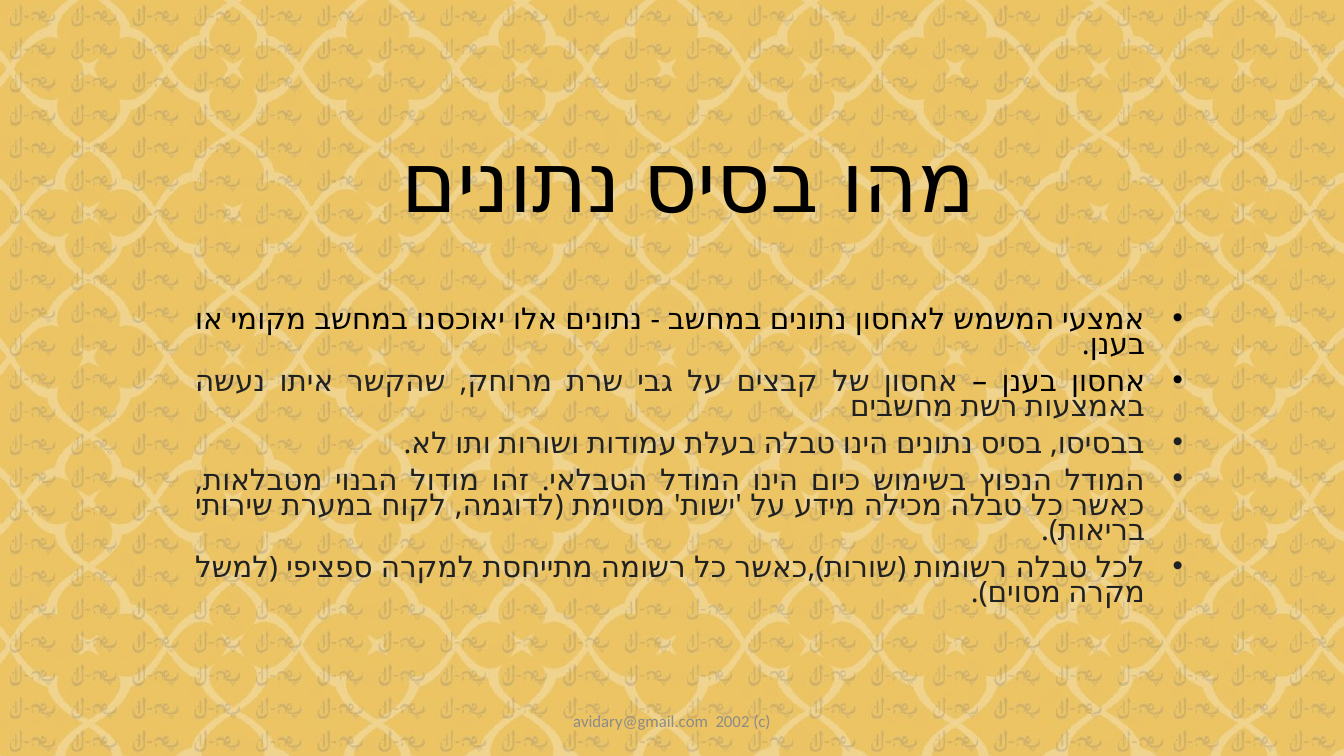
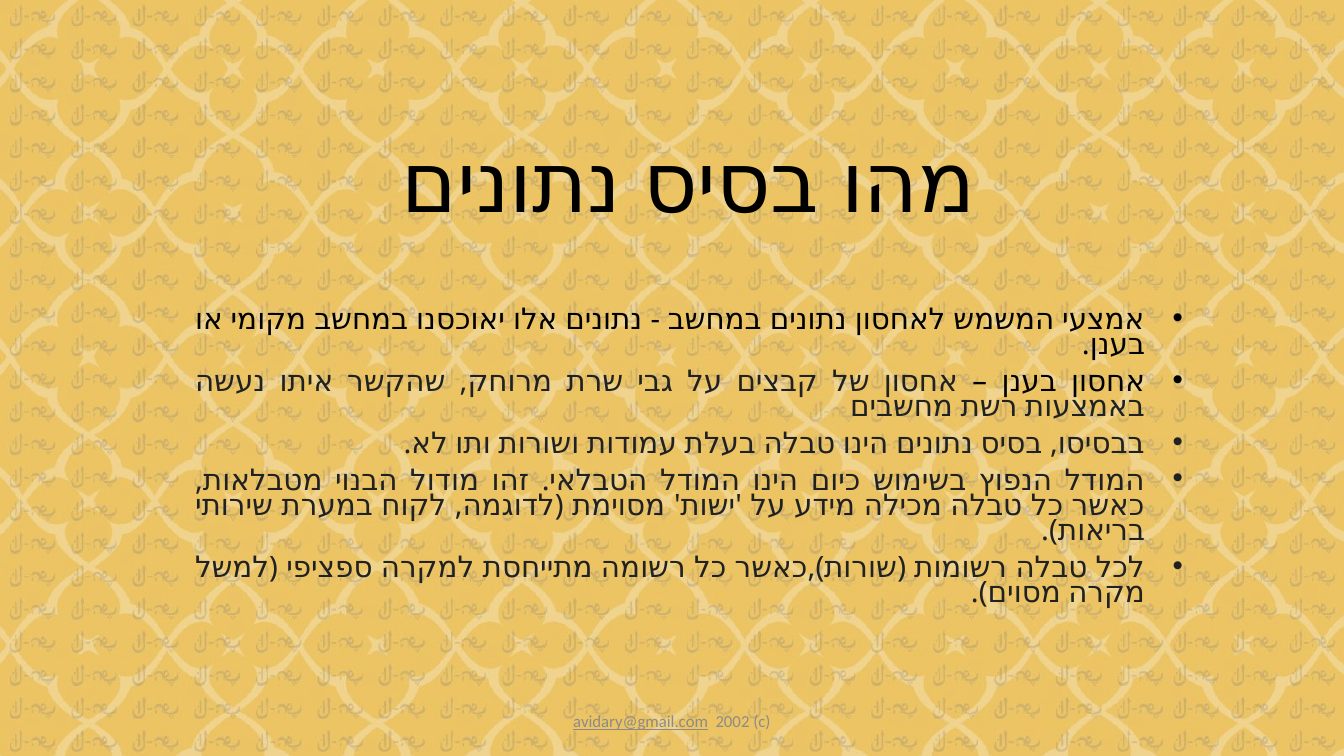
avidary@gmail.com underline: none -> present (641, 722)
